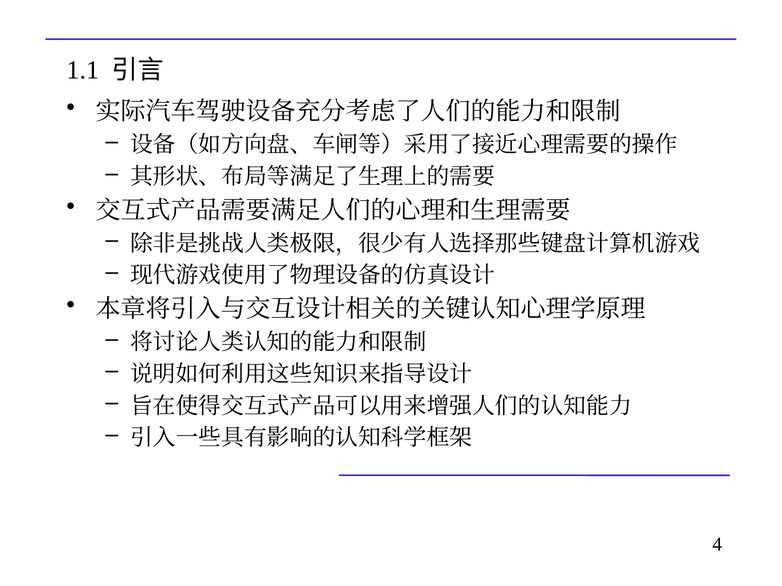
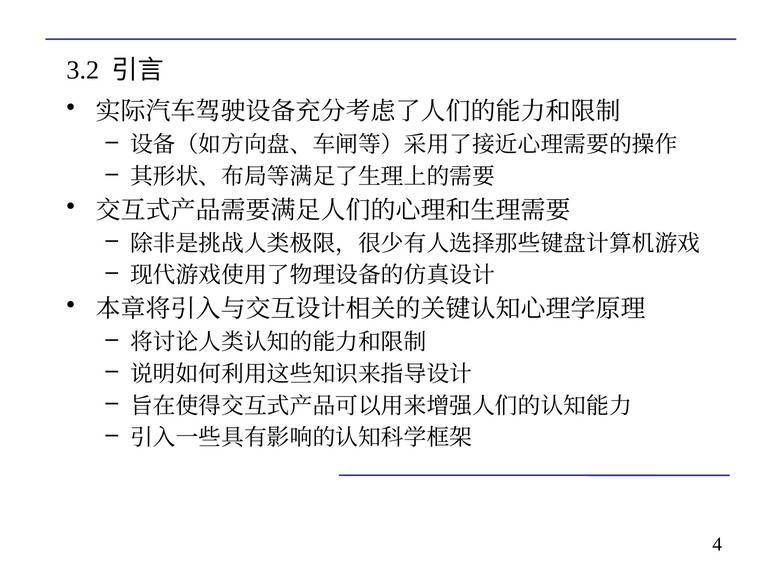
1.1: 1.1 -> 3.2 (83, 70)
